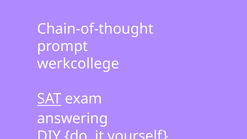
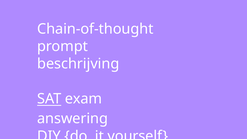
werkcollege: werkcollege -> beschrijving (78, 64)
